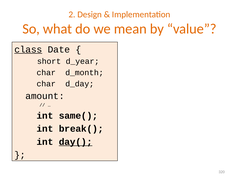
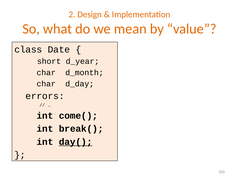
class underline: present -> none (28, 49)
amount: amount -> errors (45, 96)
same(: same( -> come( (78, 115)
